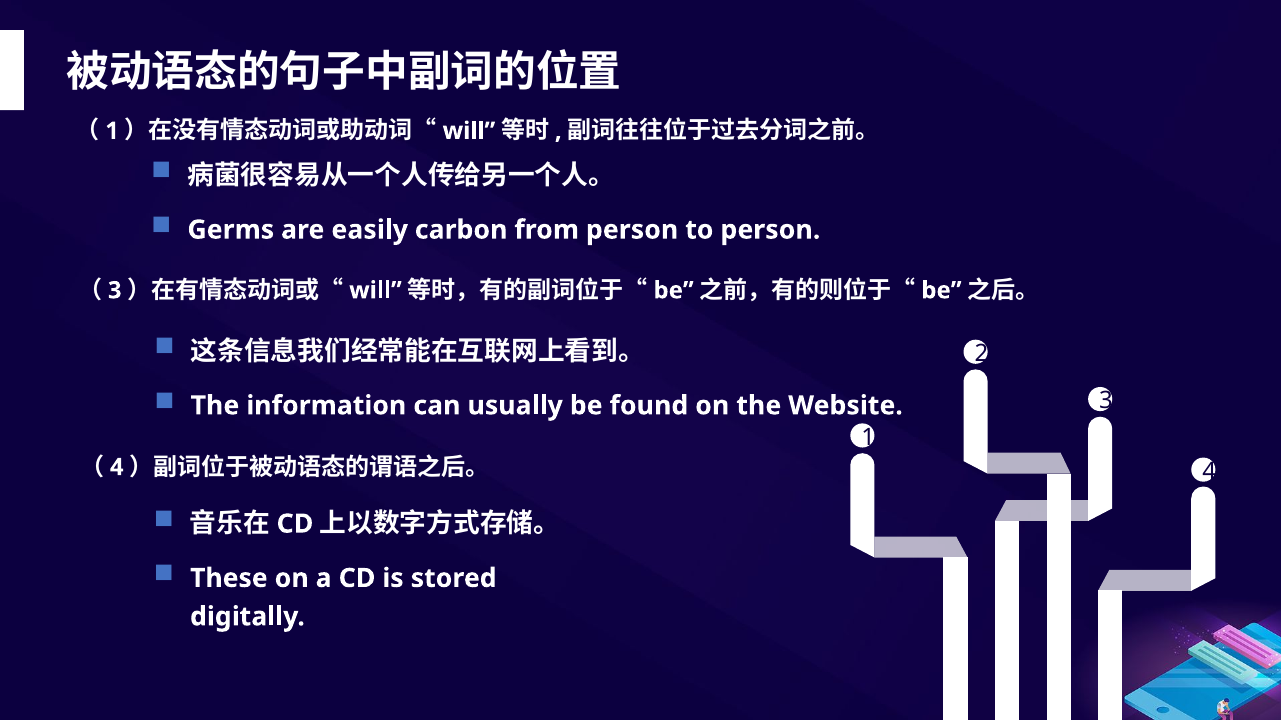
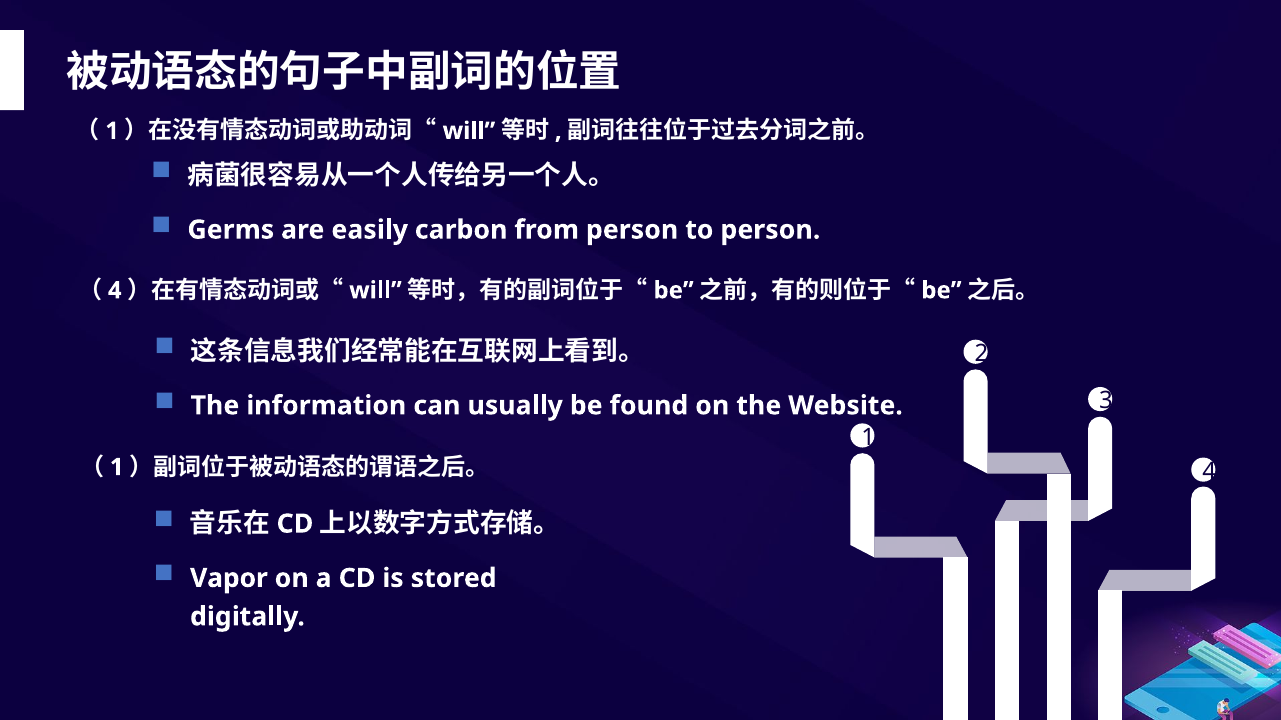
3: 3 -> 4 (115, 291)
4: 4 -> 1 (117, 467)
These: These -> Vapor (229, 579)
